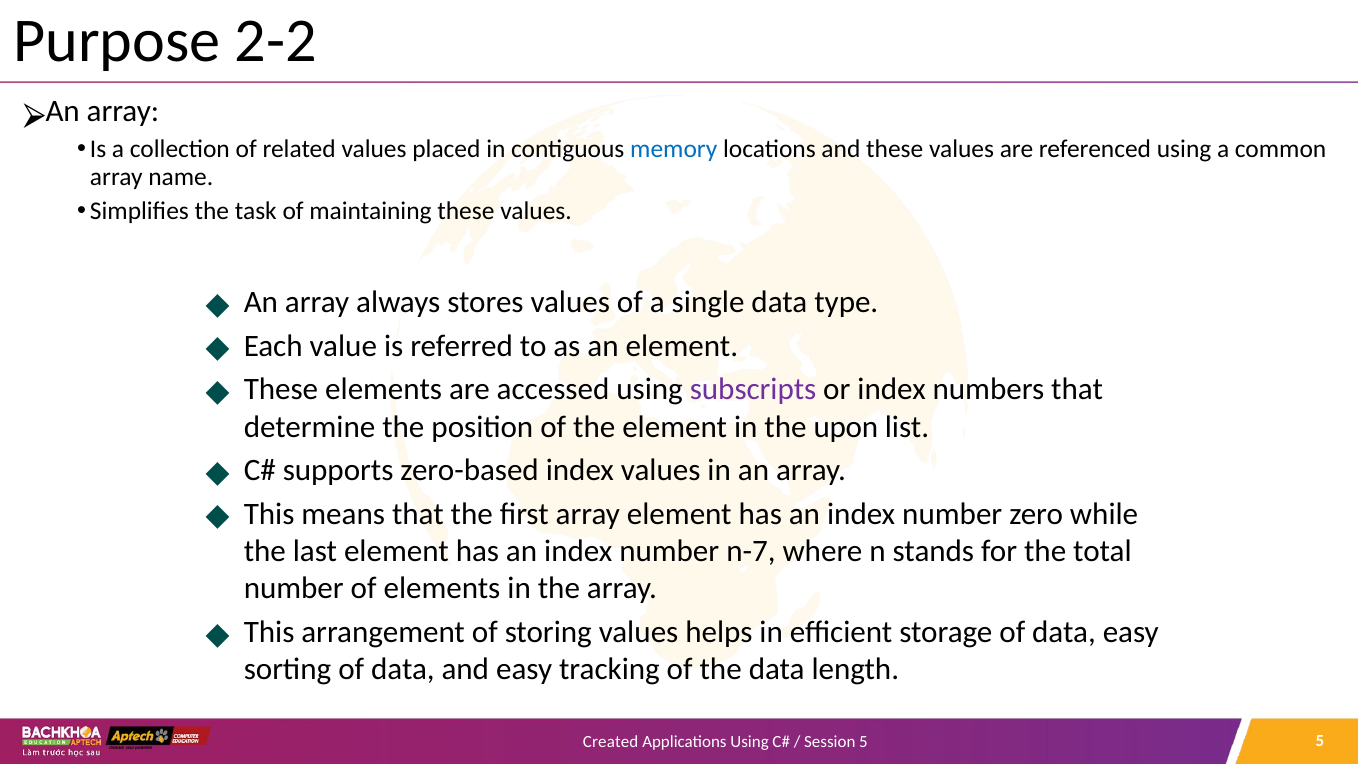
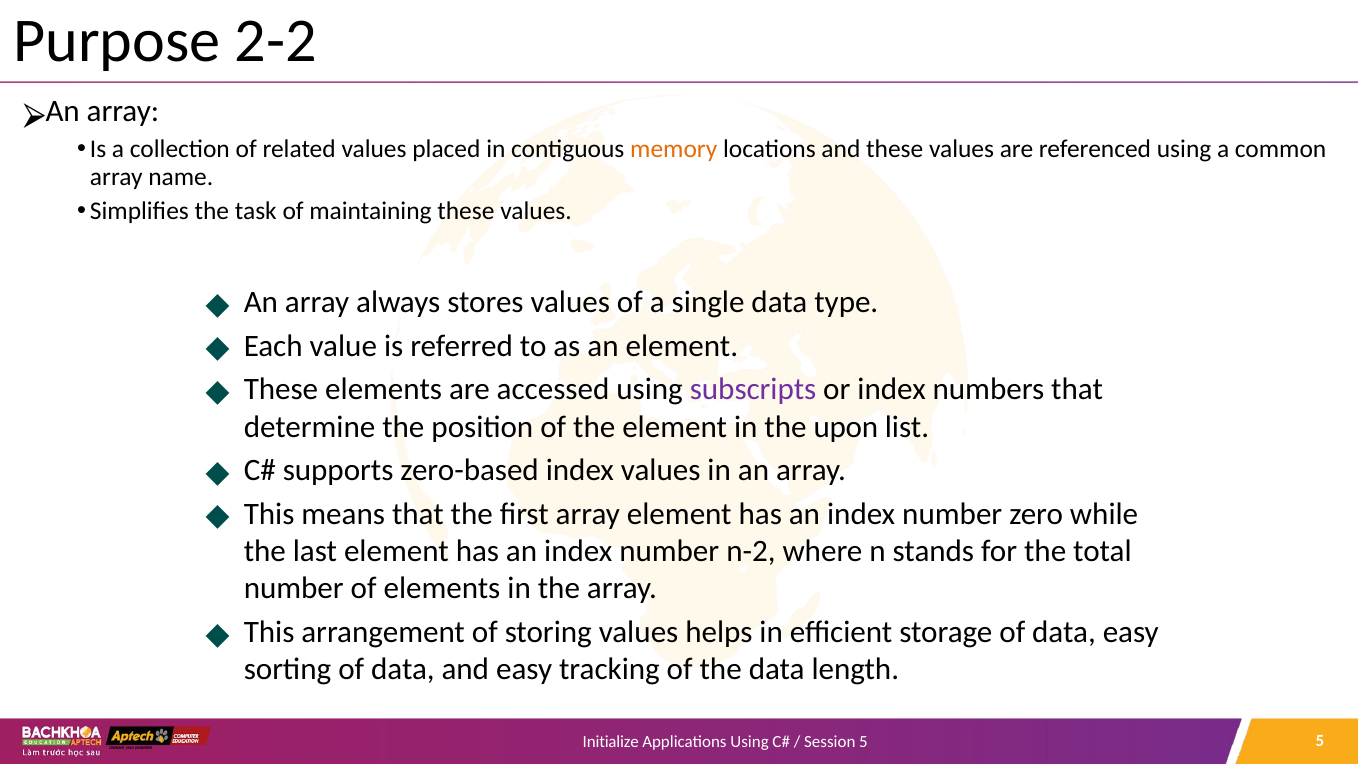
memory colour: blue -> orange (674, 149)
n-7: n-7 -> n-2 (751, 551)
Created: Created -> Initialize (611, 742)
